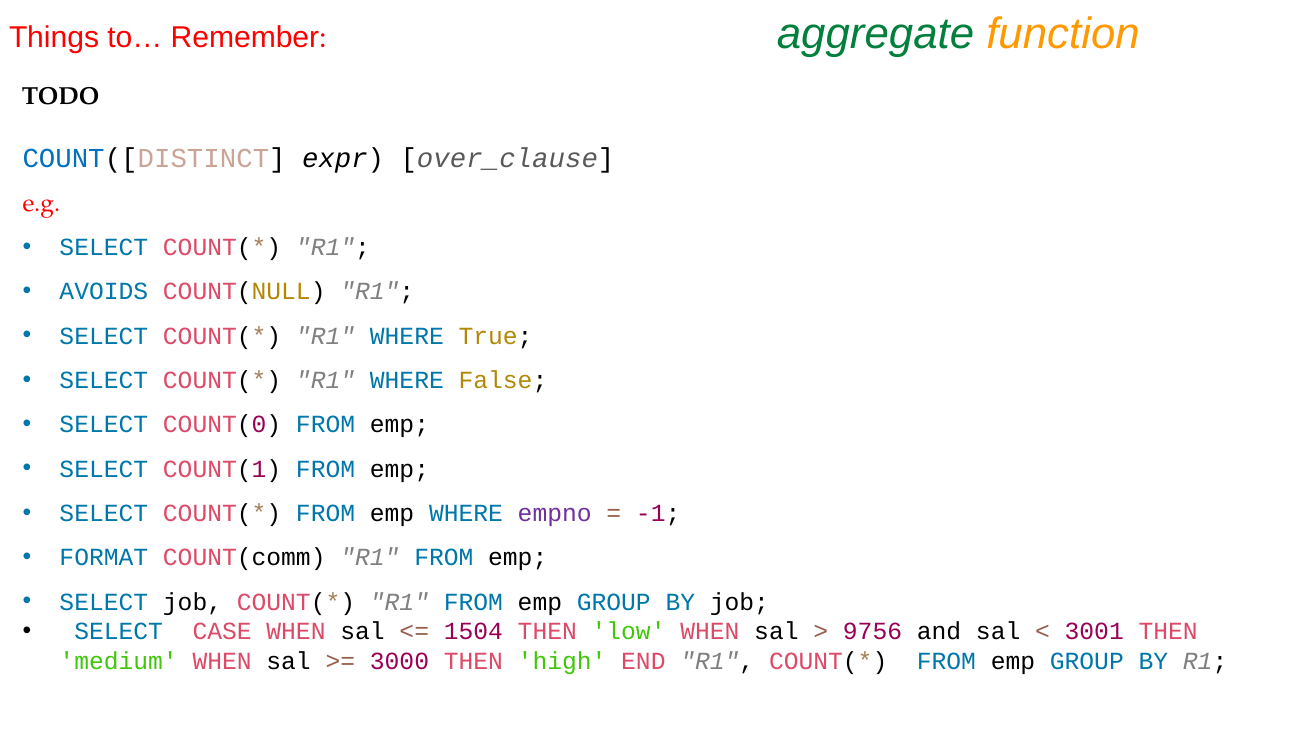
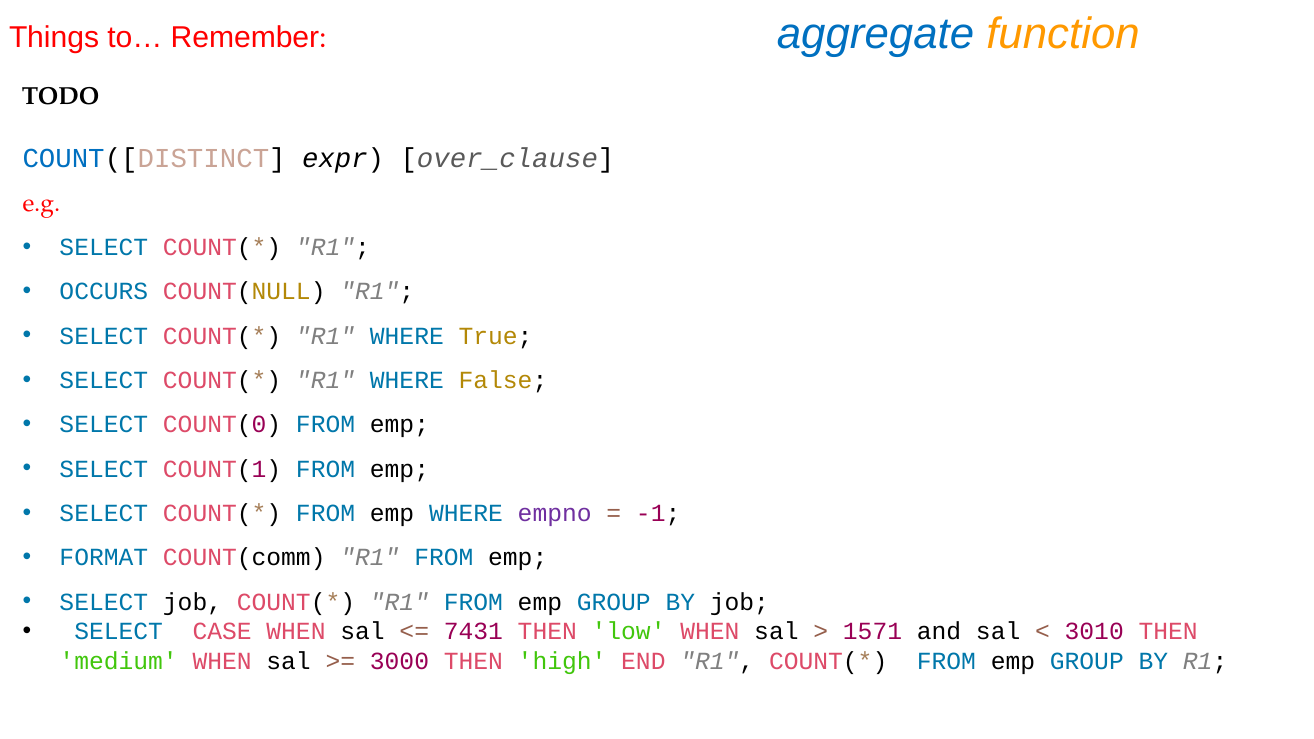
aggregate colour: green -> blue (876, 34)
AVOIDS: AVOIDS -> OCCURS (104, 292)
1504: 1504 -> 7431 (473, 632)
9756: 9756 -> 1571 (873, 632)
3001: 3001 -> 3010 (1094, 632)
